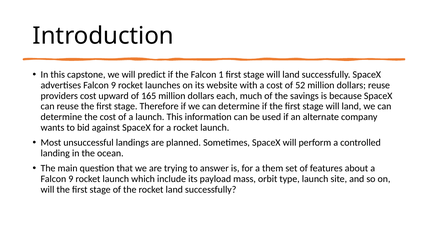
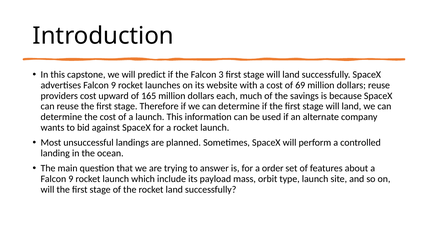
1: 1 -> 3 (221, 75)
52: 52 -> 69 (300, 85)
them: them -> order (273, 168)
